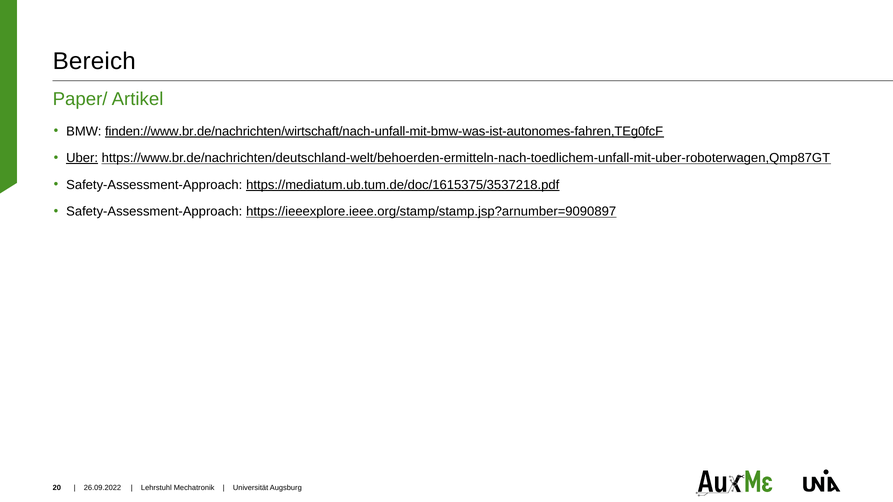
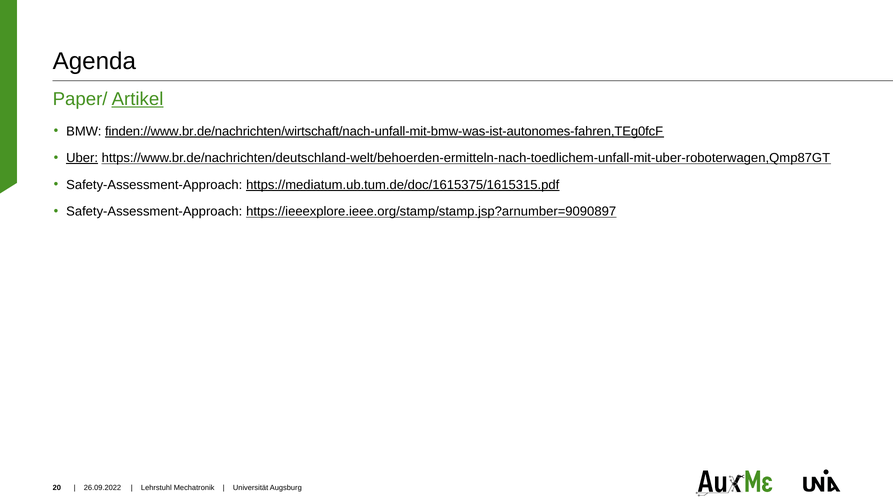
Bereich: Bereich -> Agenda (94, 61)
Artikel underline: none -> present (138, 99)
https://mediatum.ub.tum.de/doc/1615375/3537218.pdf: https://mediatum.ub.tum.de/doc/1615375/3537218.pdf -> https://mediatum.ub.tum.de/doc/1615375/1615315.pdf (403, 185)
